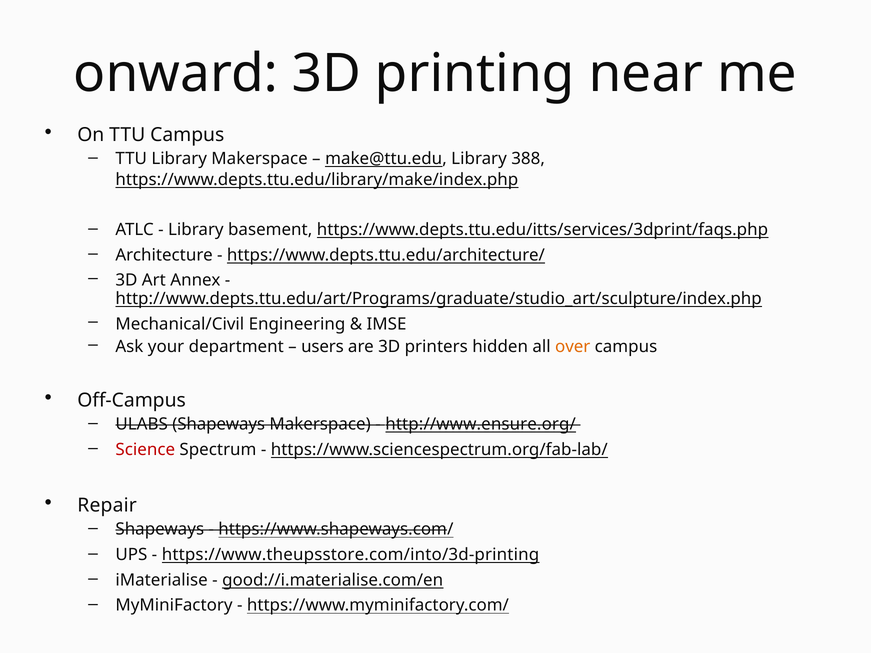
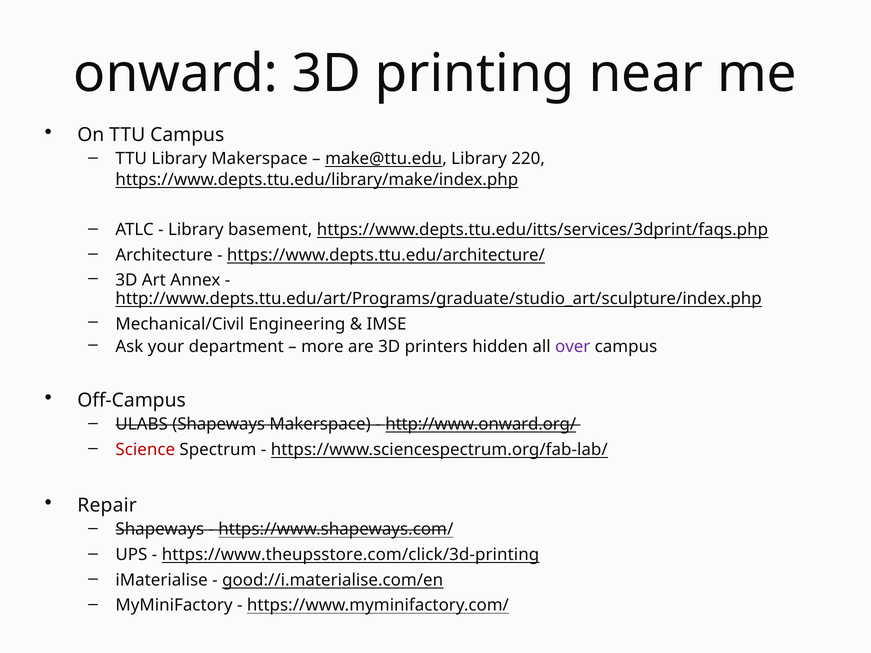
388: 388 -> 220 (528, 159)
users: users -> more (322, 347)
over colour: orange -> purple (573, 347)
http://www.ensure.org/: http://www.ensure.org/ -> http://www.onward.org/ (481, 424)
https://www.theupsstore.com/into/3d-printing: https://www.theupsstore.com/into/3d-printing -> https://www.theupsstore.com/click/3d-printing (351, 555)
